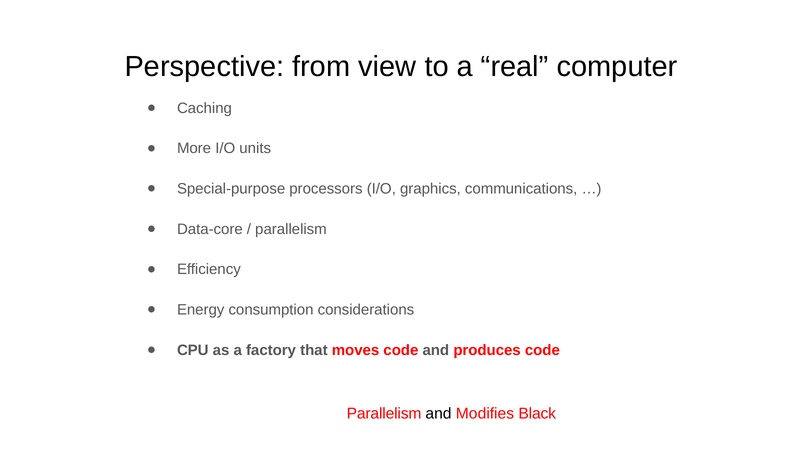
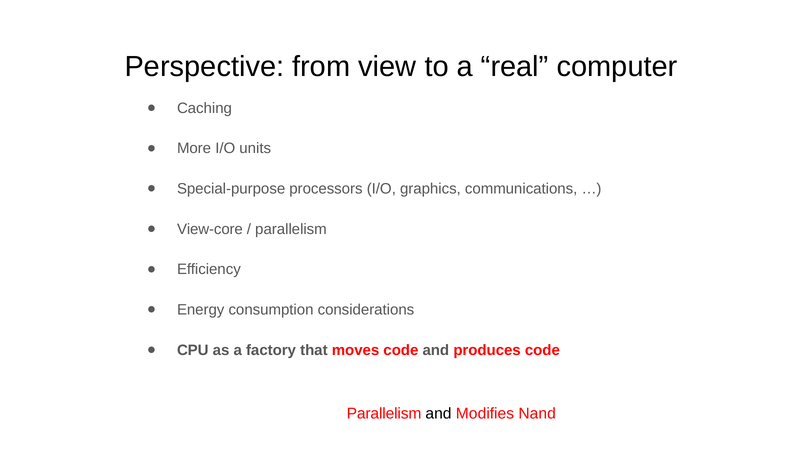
Data-core: Data-core -> View-core (210, 229)
Black: Black -> Nand (537, 414)
